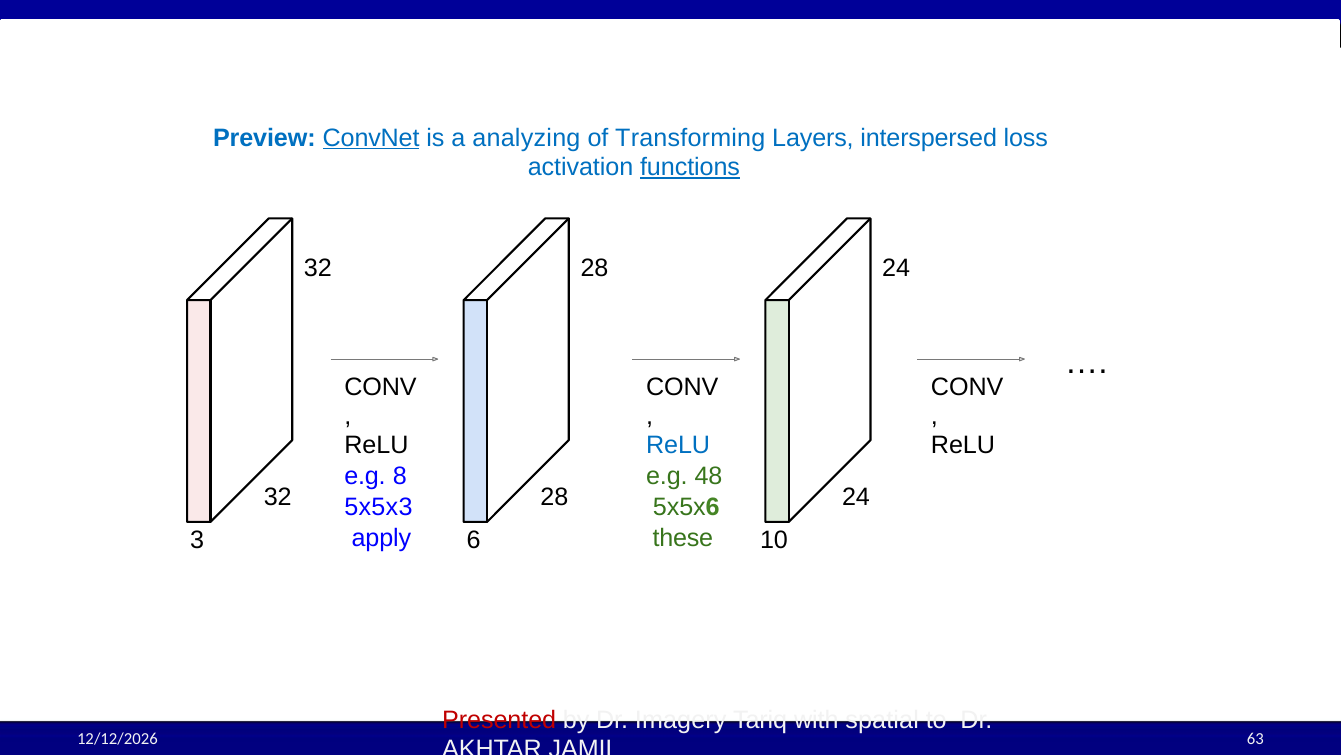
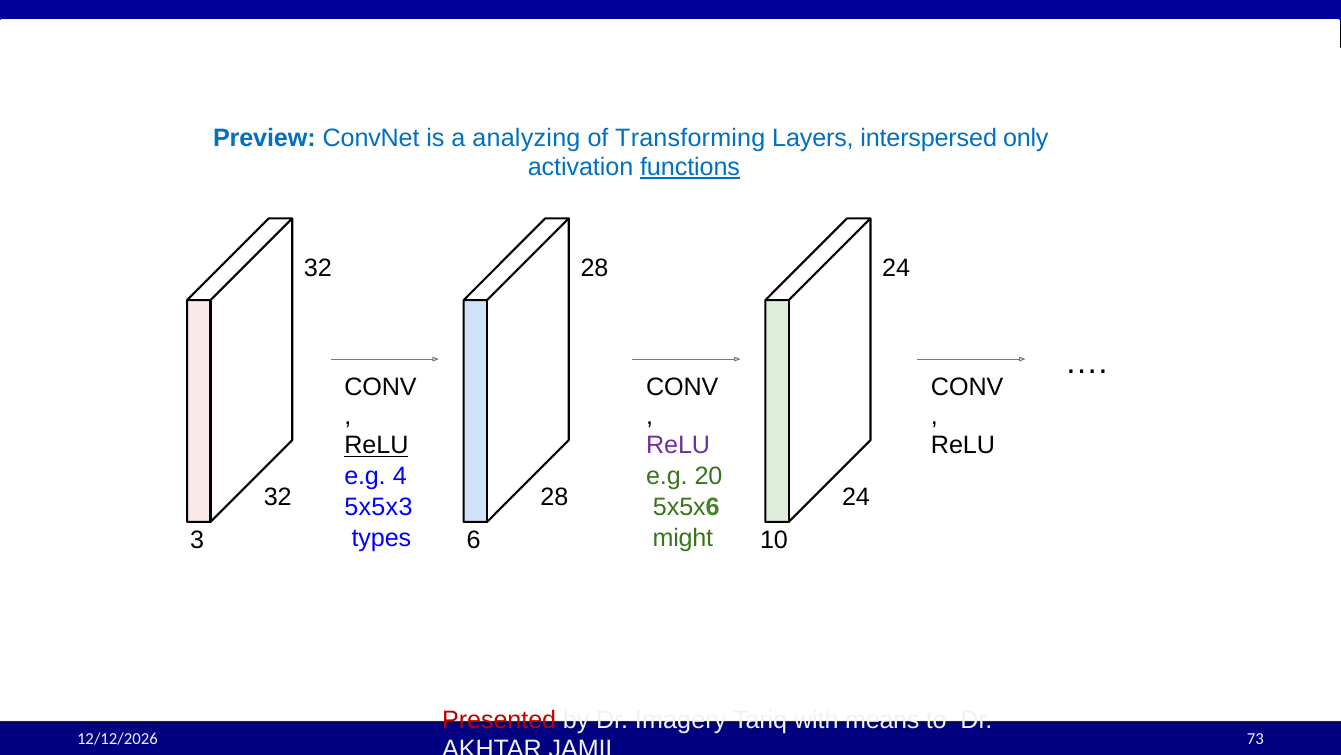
ConvNet underline: present -> none (371, 138)
loss: loss -> only (1026, 138)
ReLU underline: none -> present (376, 445)
ReLU colour: blue -> purple (678, 445)
8: 8 -> 4 (400, 476)
48: 48 -> 20 (709, 476)
apply: apply -> types (381, 538)
these: these -> might (683, 538)
spatial: spatial -> means (882, 719)
63: 63 -> 73 (1255, 739)
